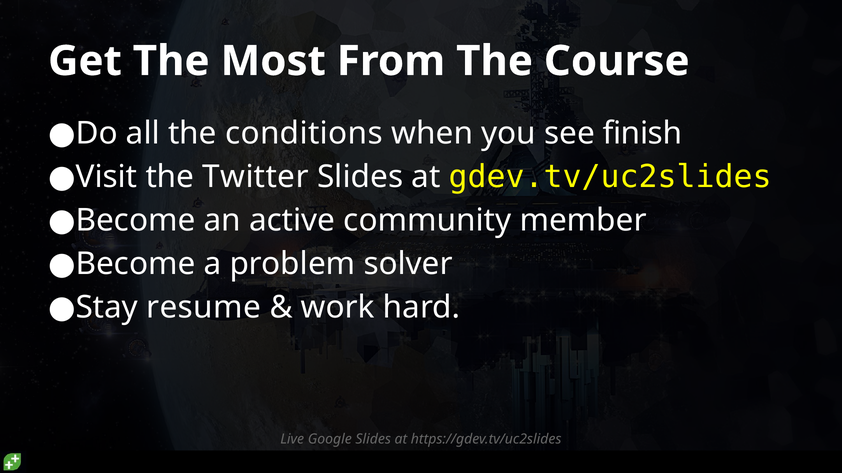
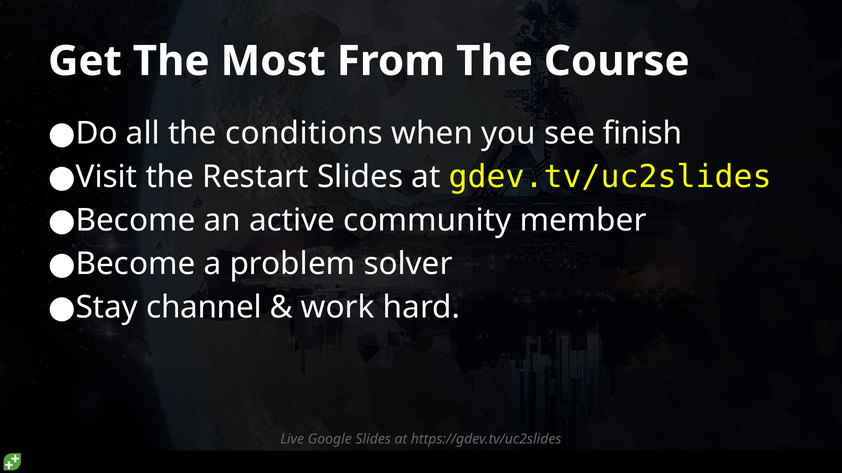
Twitter: Twitter -> Restart (256, 177)
resume: resume -> channel (204, 308)
